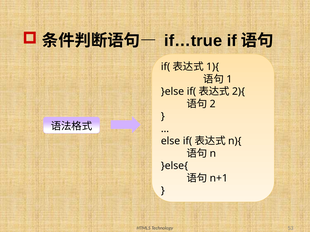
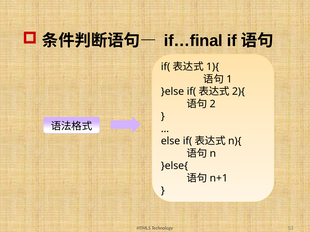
if…true: if…true -> if…final (193, 41)
